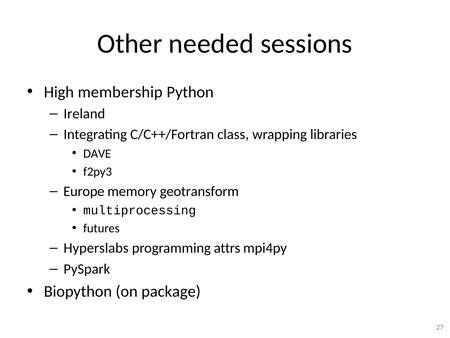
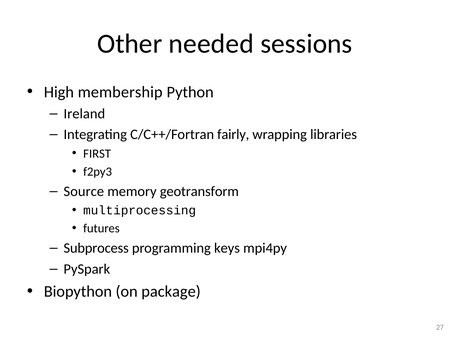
class: class -> fairly (233, 134)
DAVE: DAVE -> FIRST (97, 153)
Europe: Europe -> Source (84, 191)
Hyperslabs: Hyperslabs -> Subprocess (96, 248)
attrs: attrs -> keys (227, 248)
